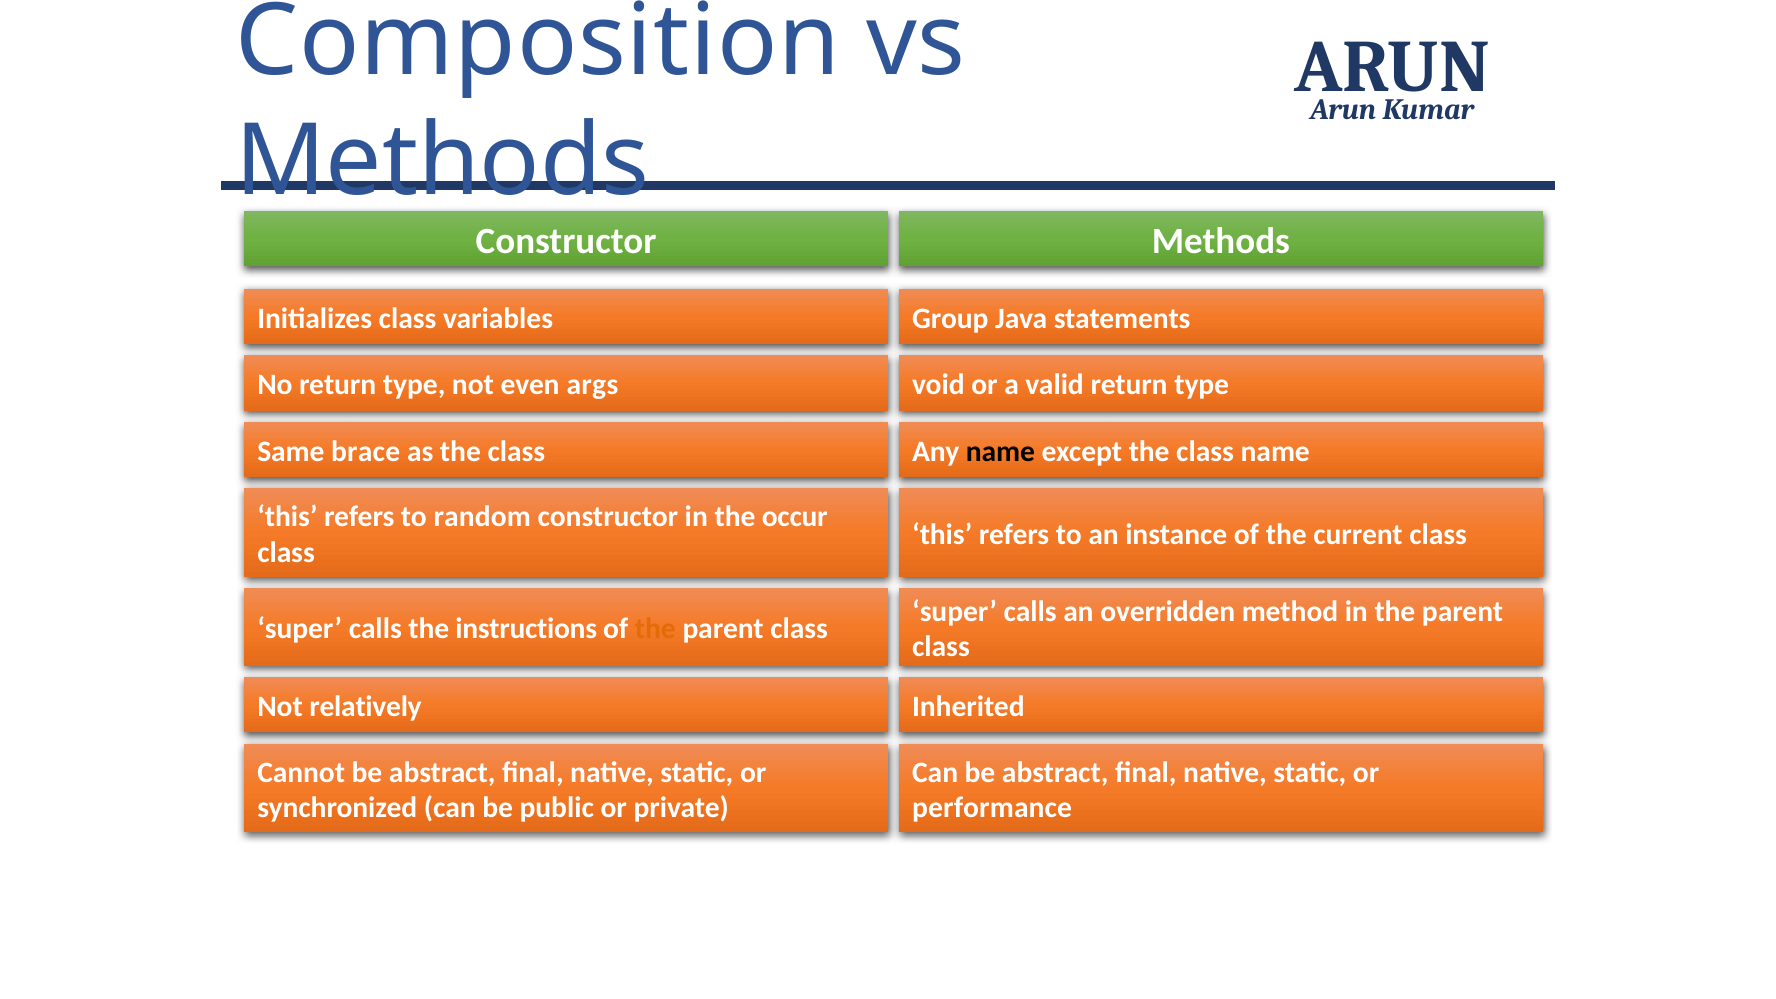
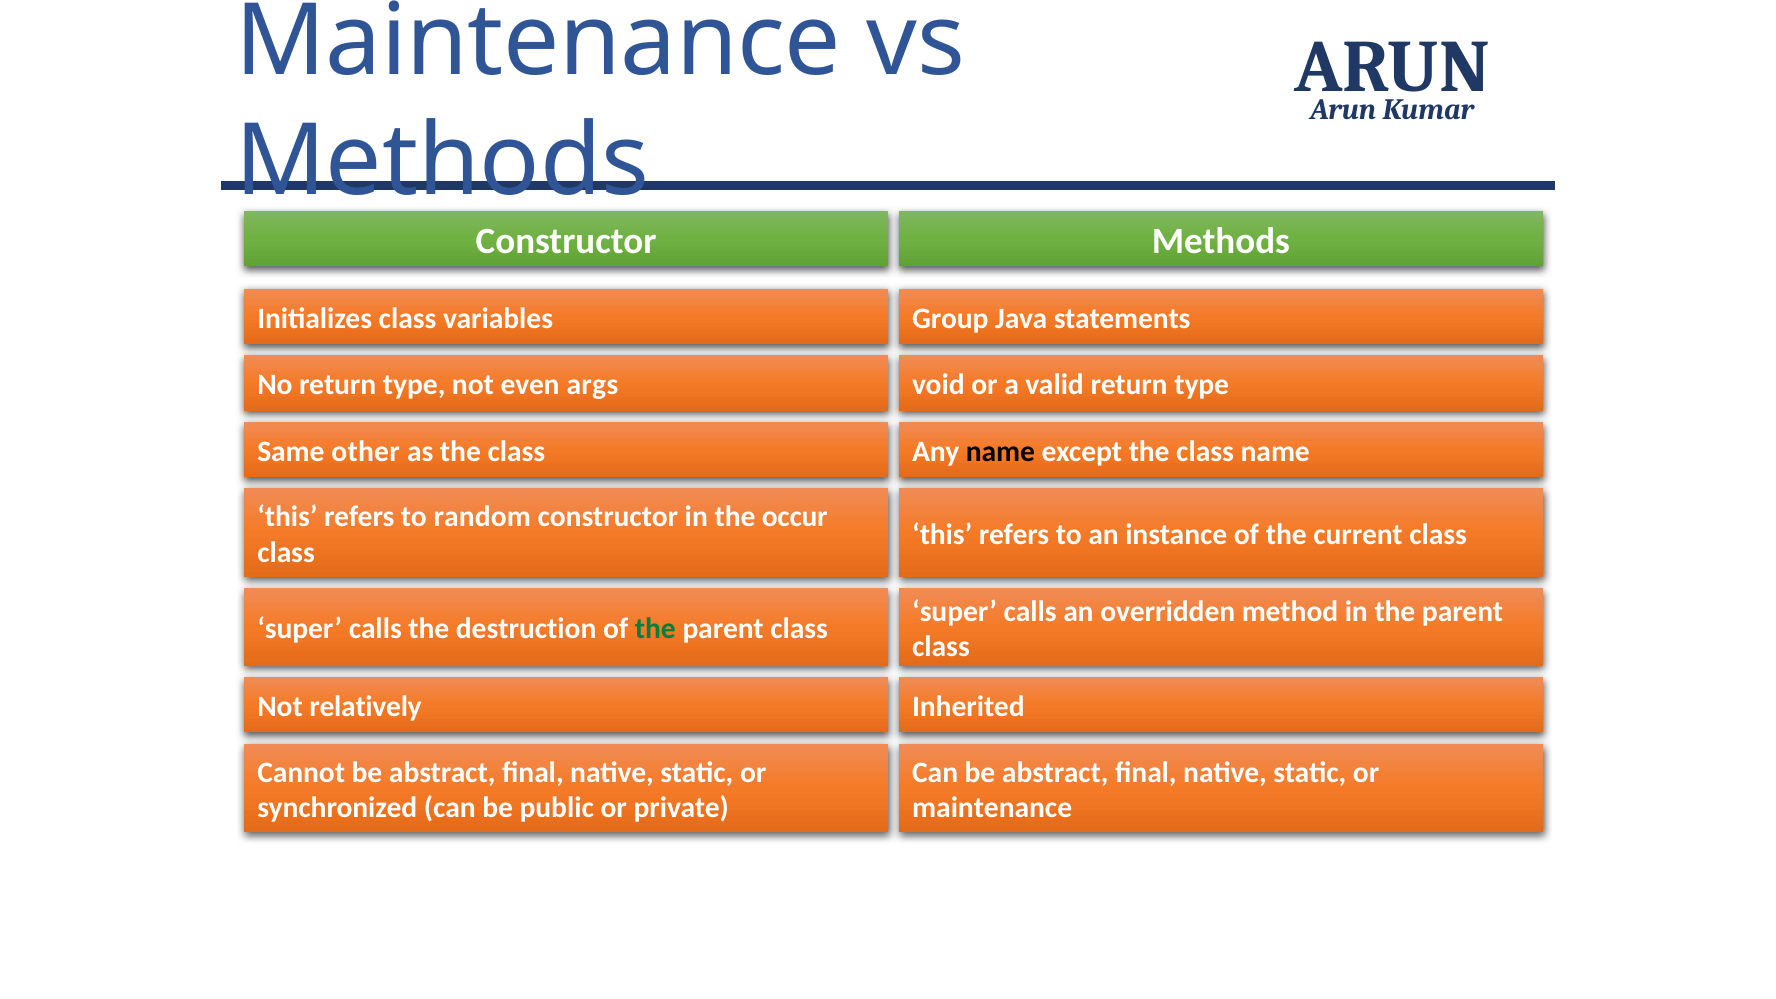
Composition: Composition -> Maintenance (538, 41)
brace: brace -> other (366, 452)
instructions: instructions -> destruction (526, 629)
the colour: orange -> green (655, 629)
performance: performance -> maintenance (992, 808)
